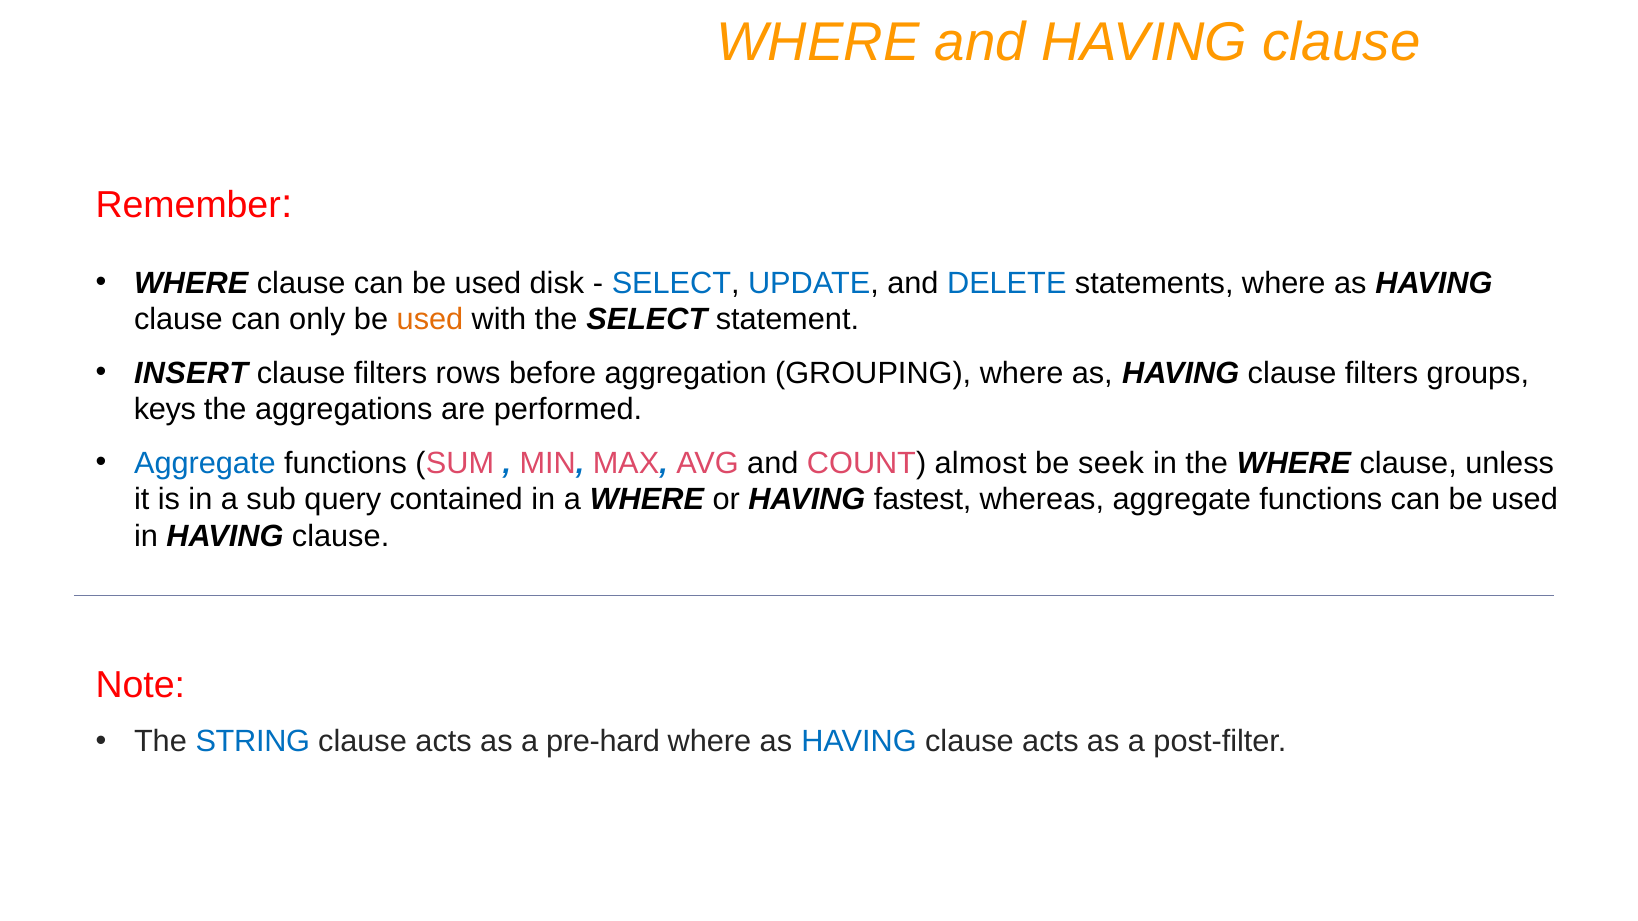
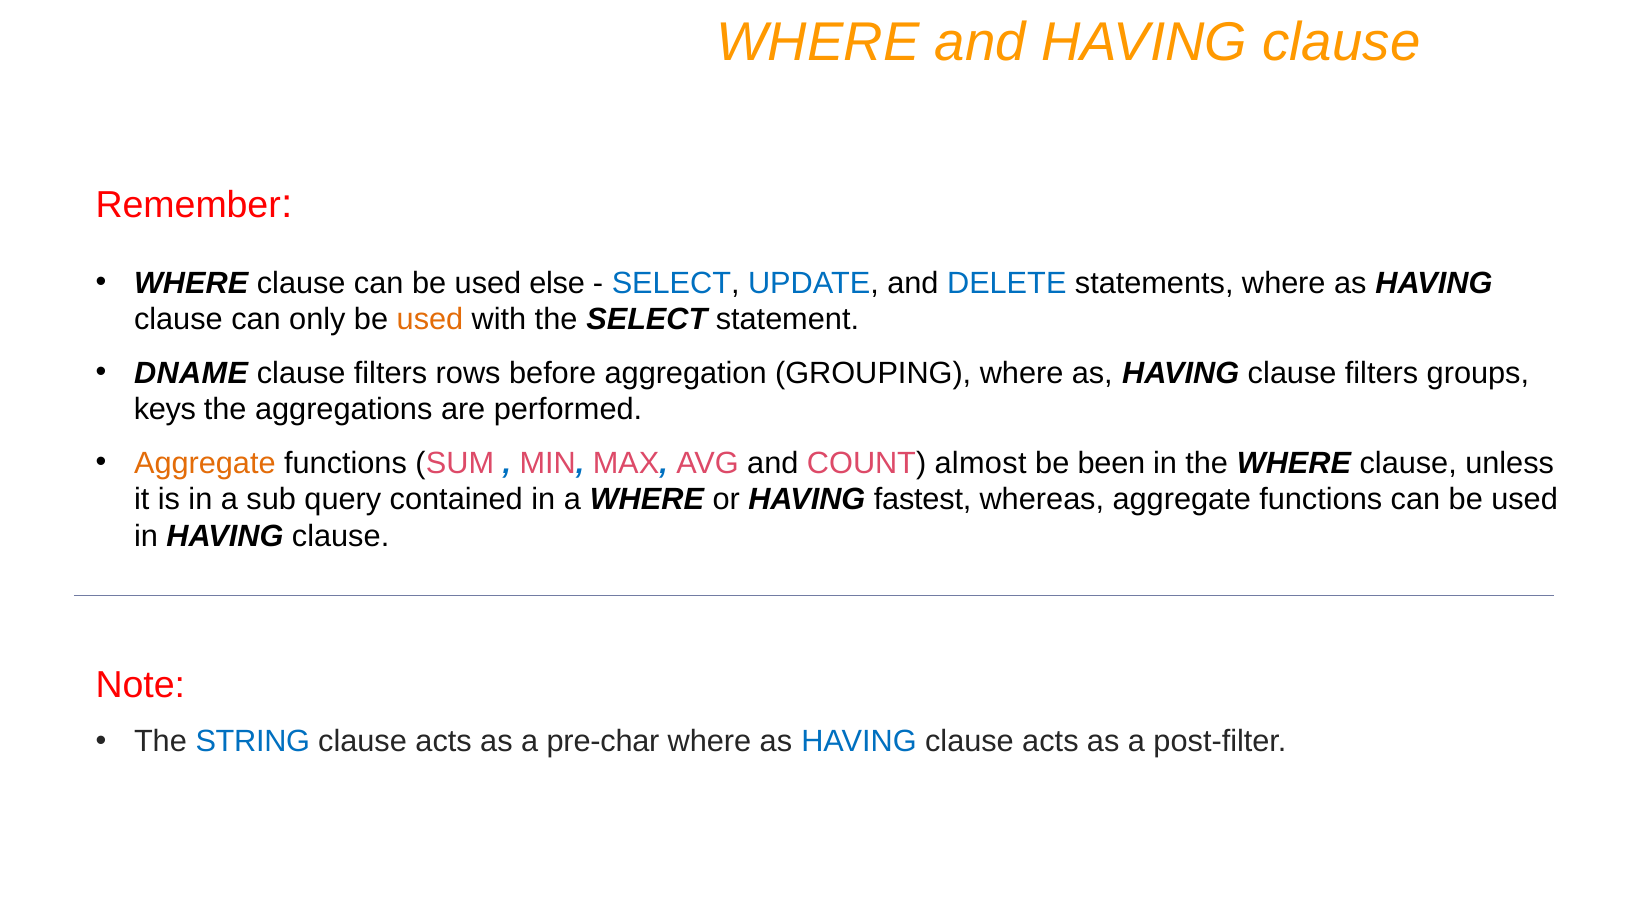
disk: disk -> else (557, 283)
INSERT: INSERT -> DNAME (191, 373)
Aggregate colour: blue -> orange (205, 463)
seek: seek -> been (1111, 463)
pre-hard: pre-hard -> pre-char (603, 742)
